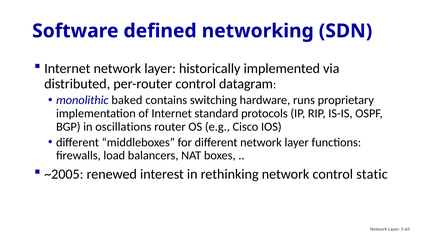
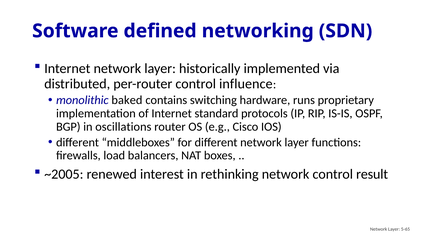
datagram: datagram -> influence (246, 84)
static: static -> result (372, 174)
